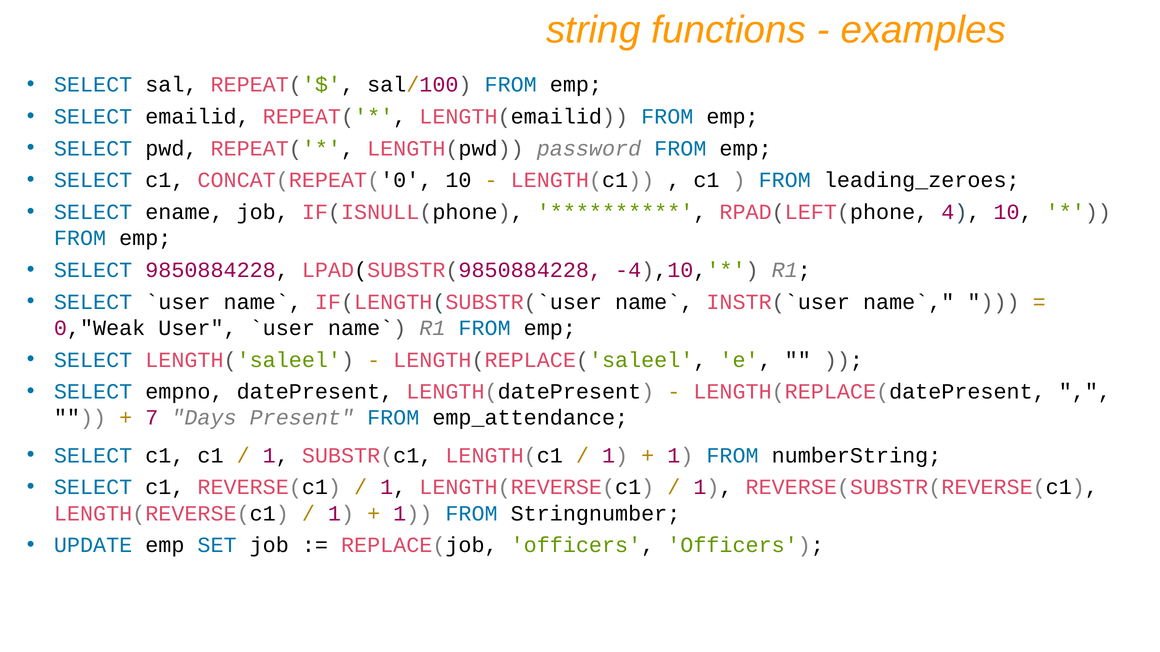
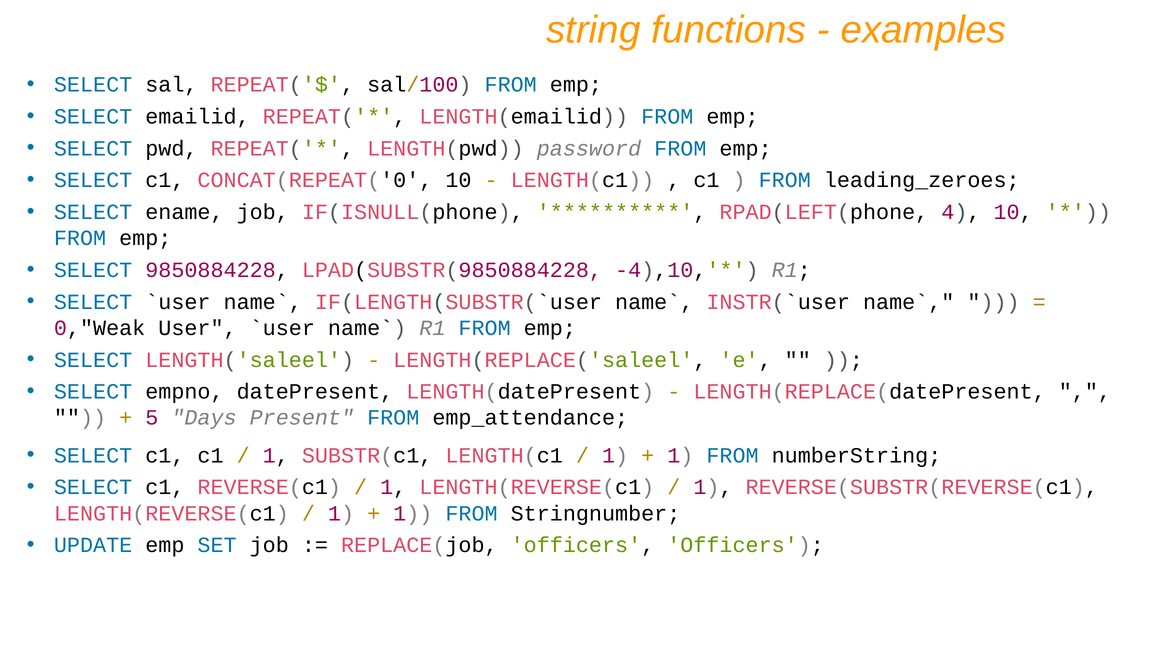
7: 7 -> 5 (152, 418)
